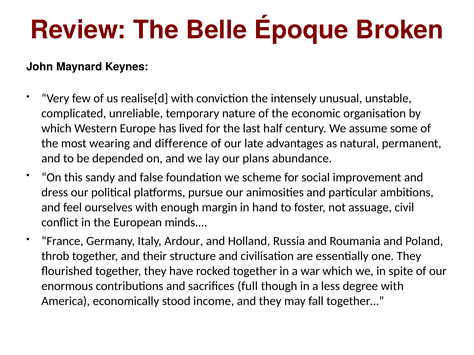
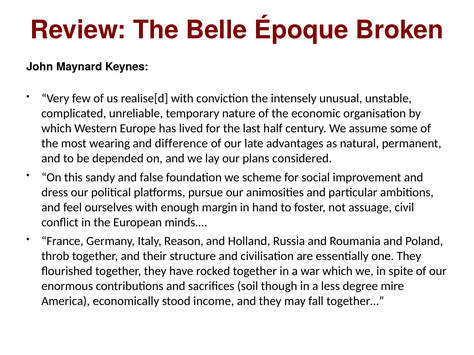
abundance: abundance -> considered (302, 159)
Ardour: Ardour -> Reason (184, 241)
full: full -> soil (248, 287)
degree with: with -> mire (392, 287)
